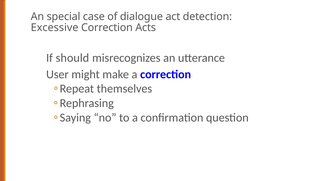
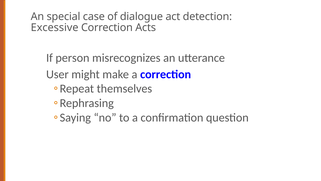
should: should -> person (72, 58)
